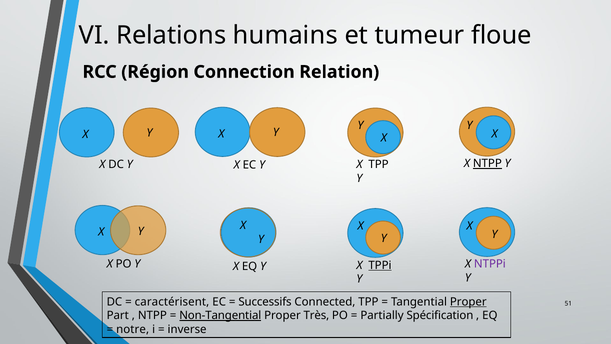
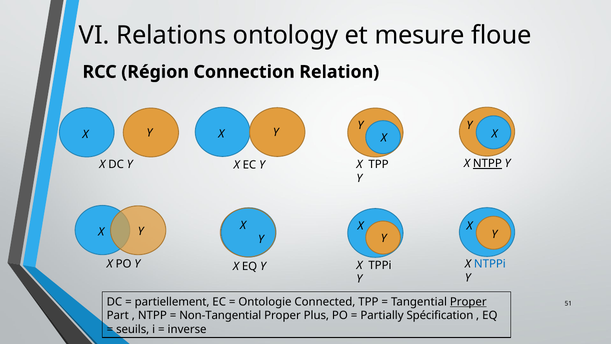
humains: humains -> ontology (285, 35)
tumeur: tumeur -> mesure (420, 35)
NTPPi colour: purple -> blue (490, 264)
TPPi underline: present -> none (380, 265)
caractérisent: caractérisent -> partiellement (172, 301)
Successifs: Successifs -> Ontologie (265, 301)
Non-Tangential underline: present -> none (220, 315)
Très: Très -> Plus (316, 315)
notre: notre -> seuils (133, 329)
